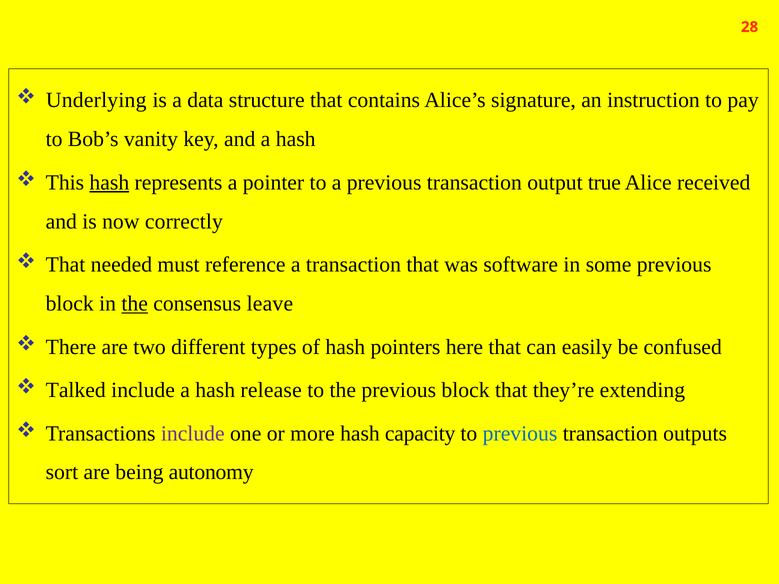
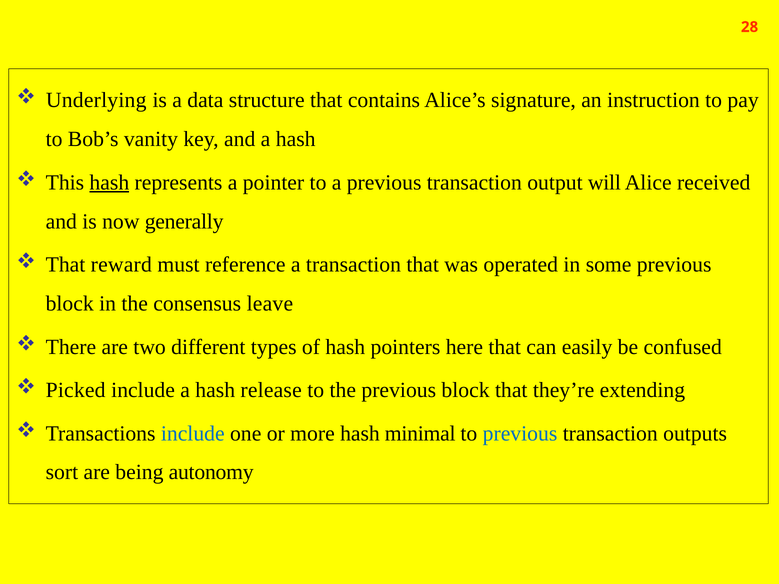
true: true -> will (604, 183)
correctly: correctly -> generally (184, 222)
needed: needed -> reward (121, 265)
software: software -> operated (521, 265)
the underline: present -> none (135, 304)
Talked: Talked -> Picked (76, 390)
include colour: purple -> blue (193, 434)
capacity: capacity -> minimal (420, 434)
